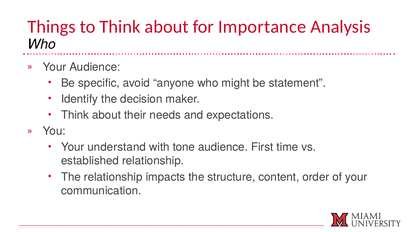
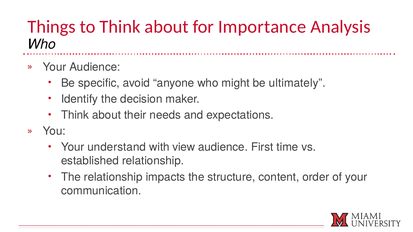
statement: statement -> ultimately (297, 83)
tone: tone -> view (184, 147)
